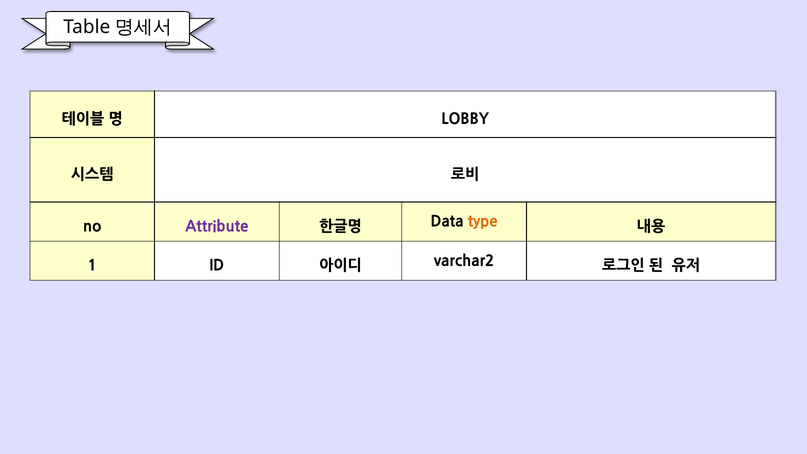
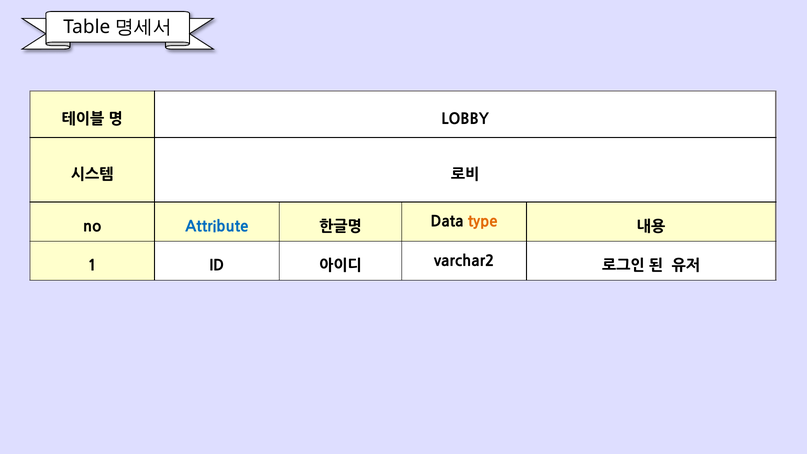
Attribute colour: purple -> blue (217, 227)
